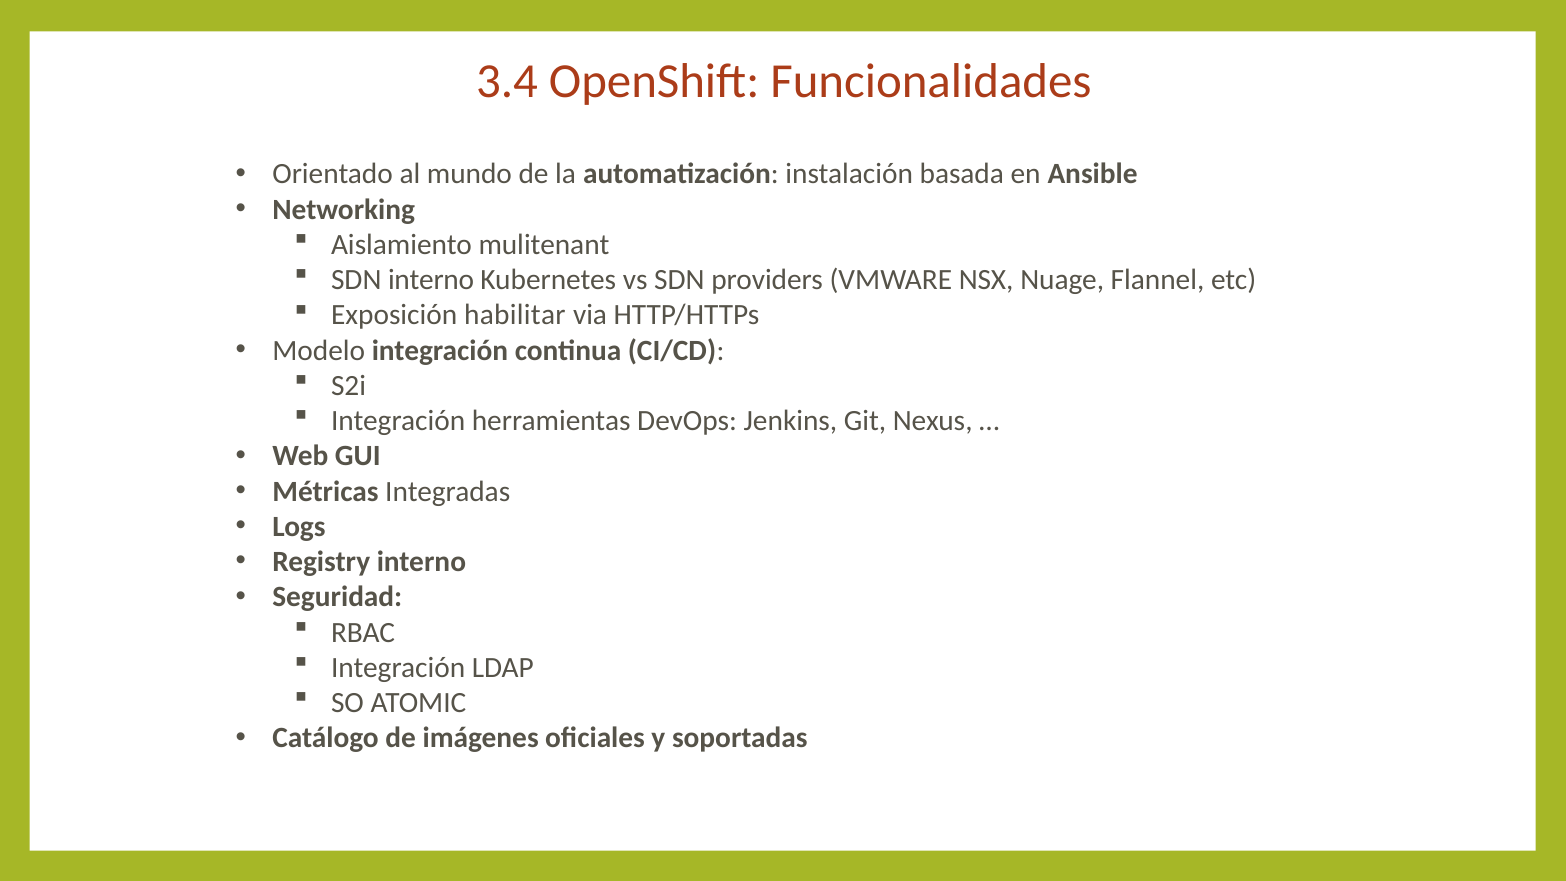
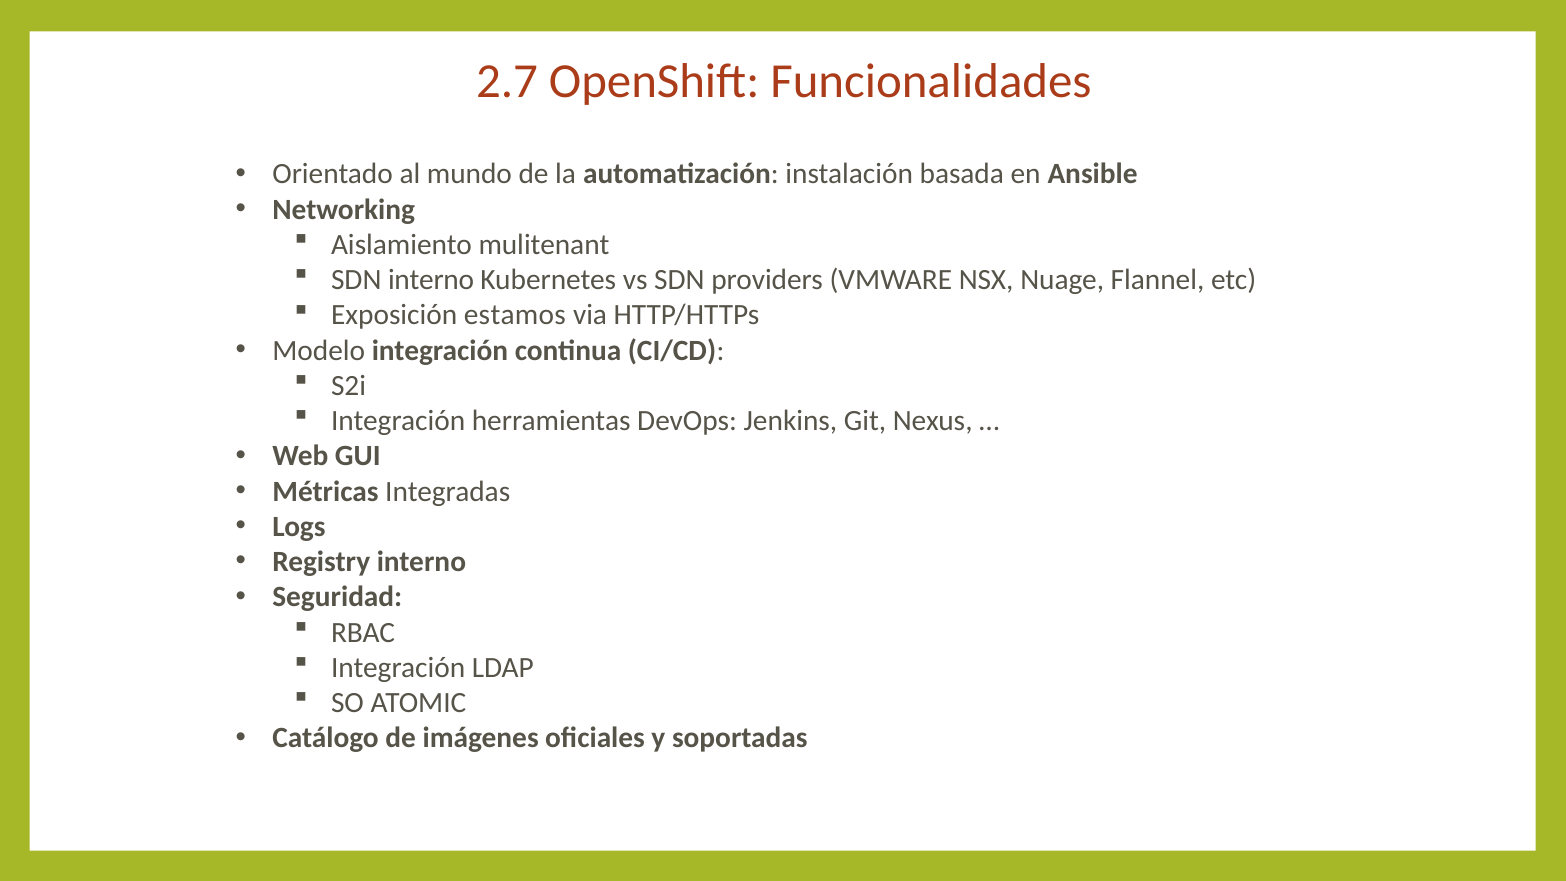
3.4: 3.4 -> 2.7 (507, 81)
habilitar: habilitar -> estamos (515, 315)
